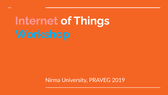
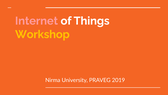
Workshop colour: light blue -> yellow (42, 34)
